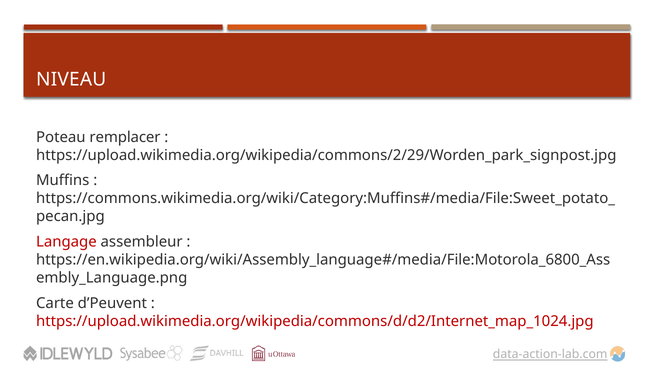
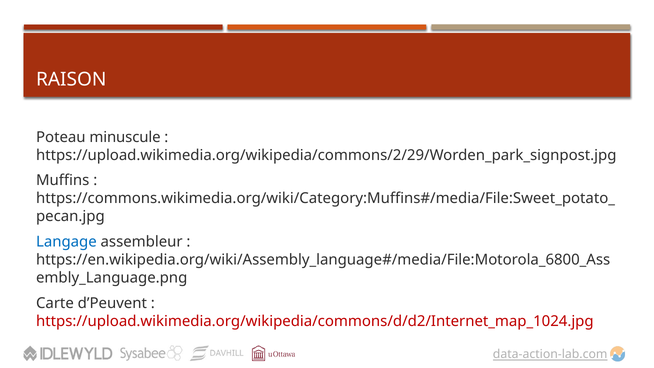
NIVEAU: NIVEAU -> RAISON (71, 79)
remplacer: remplacer -> minuscule (125, 137)
Langage colour: red -> blue (66, 242)
